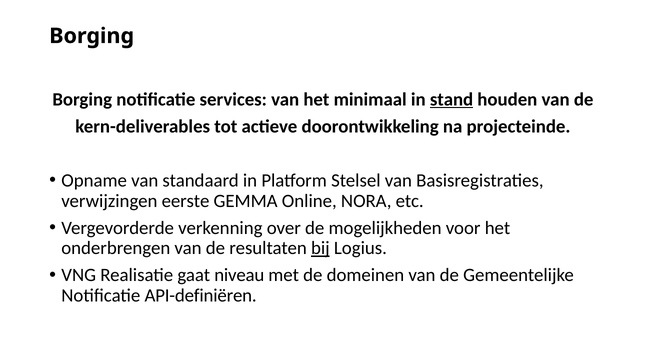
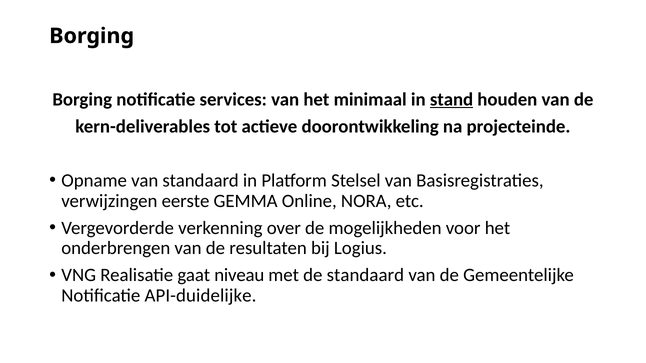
bij underline: present -> none (320, 248)
de domeinen: domeinen -> standaard (365, 275)
API-definiëren: API-definiëren -> API-duidelijke (200, 296)
